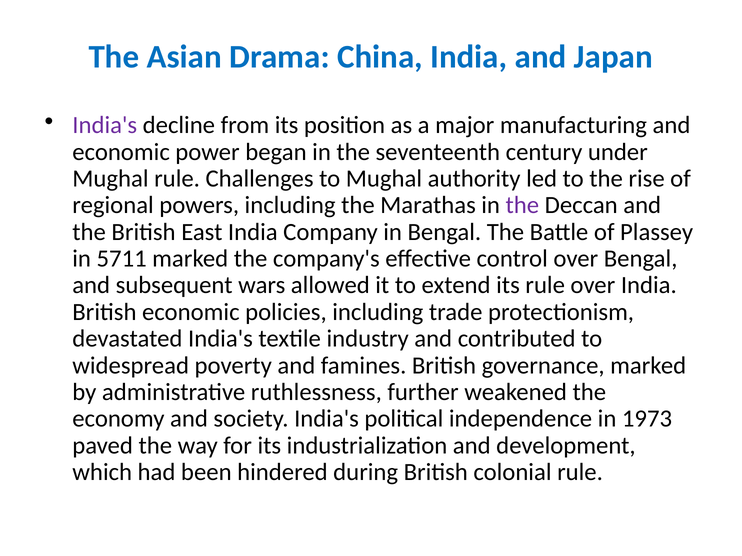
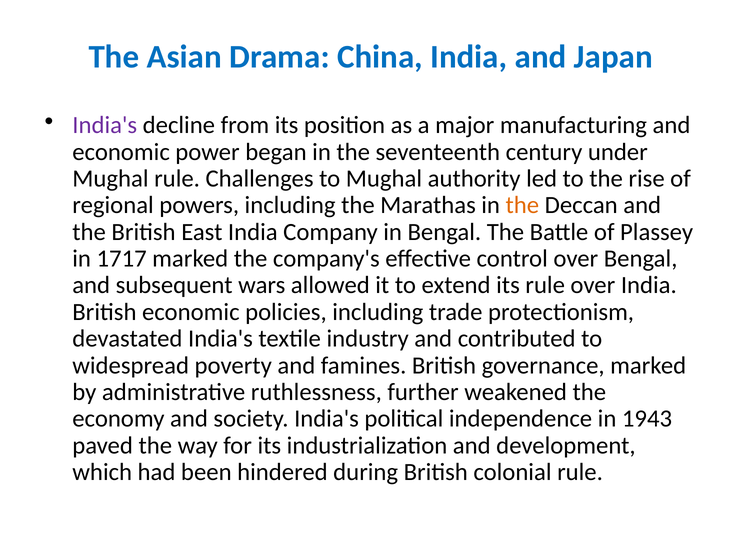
the colour: purple -> orange (522, 205)
5711: 5711 -> 1717 (122, 259)
1973: 1973 -> 1943 (647, 419)
